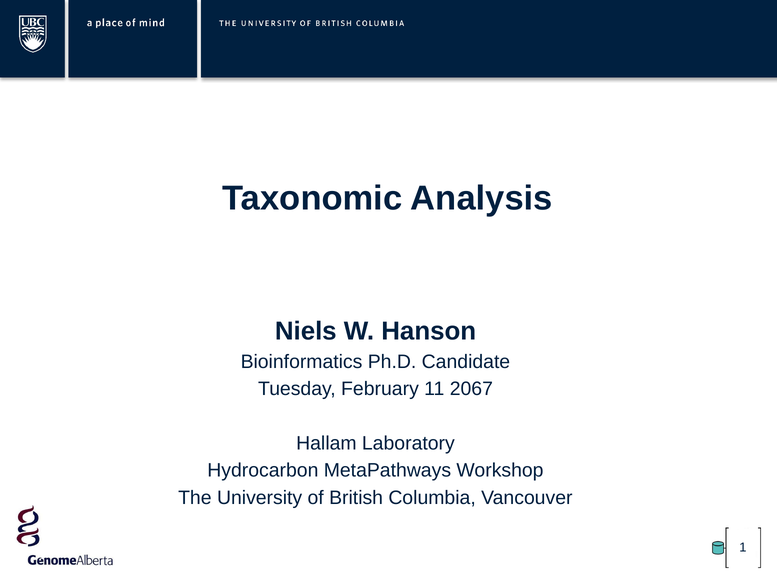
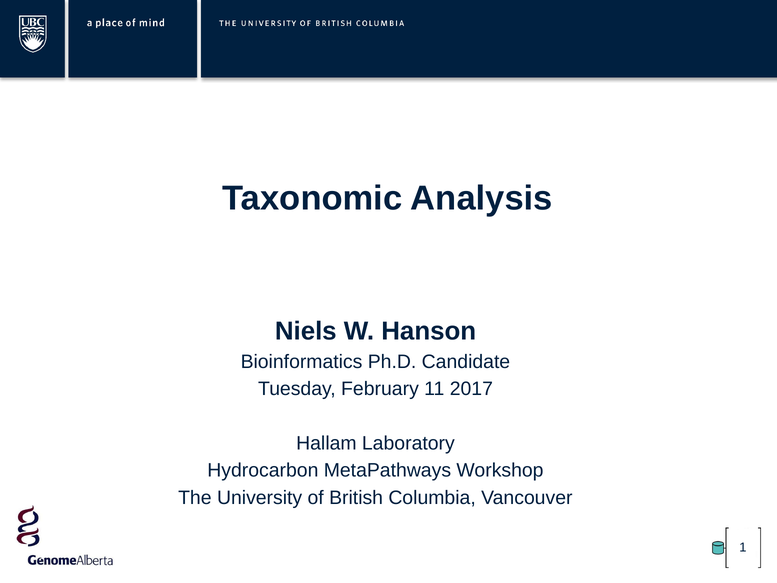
2067: 2067 -> 2017 (471, 389)
